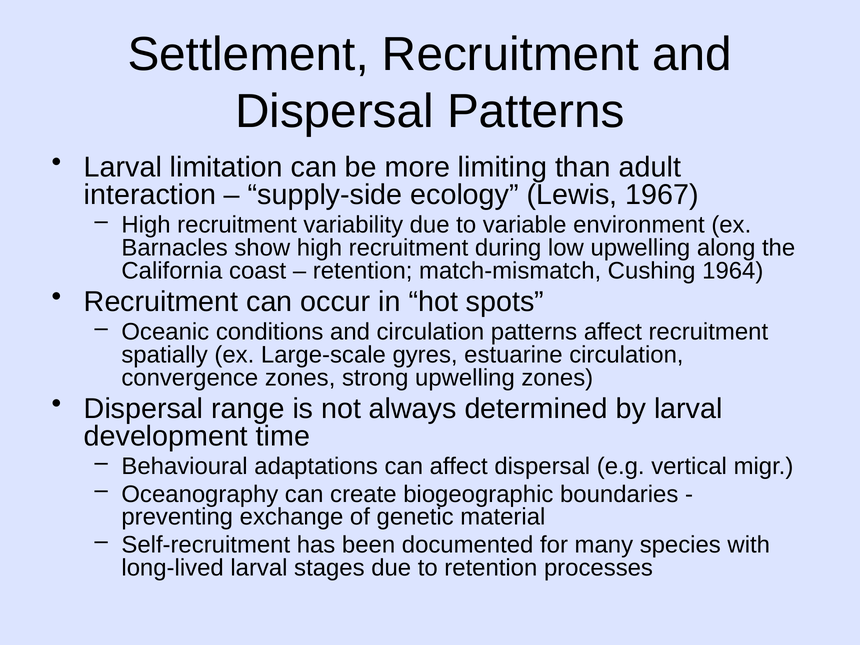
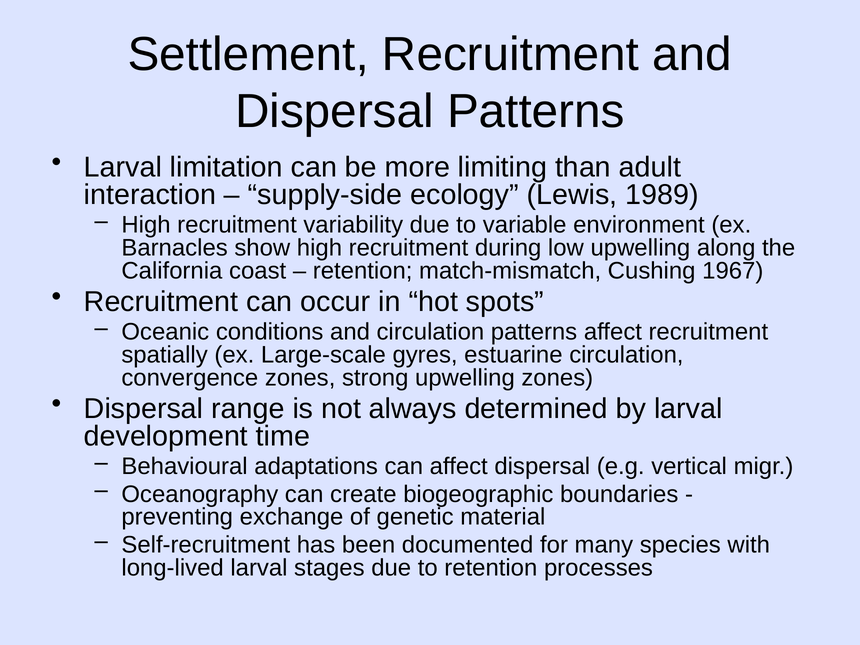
1967: 1967 -> 1989 (662, 195)
1964: 1964 -> 1967 (733, 271)
